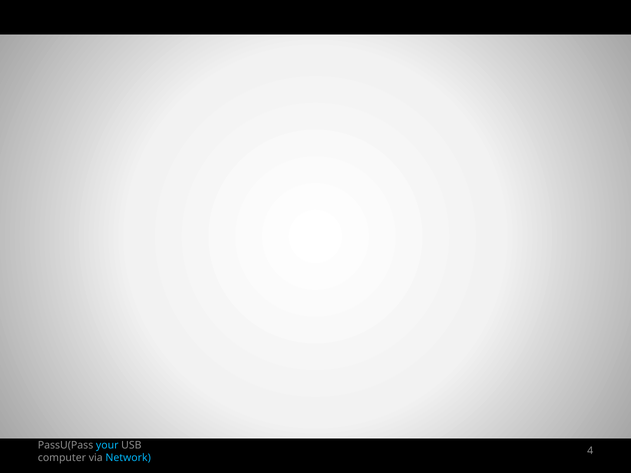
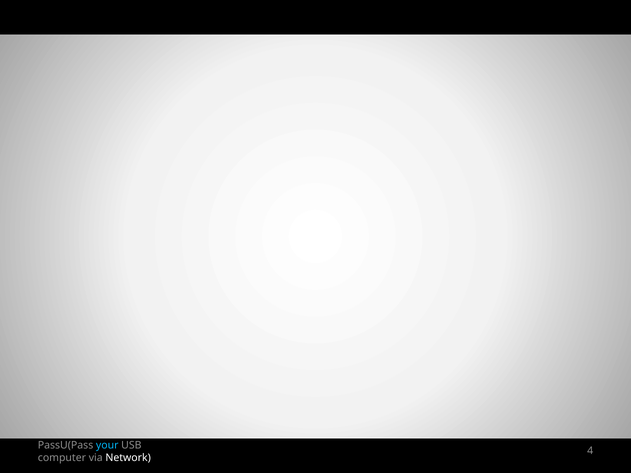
Network colour: light blue -> white (128, 458)
